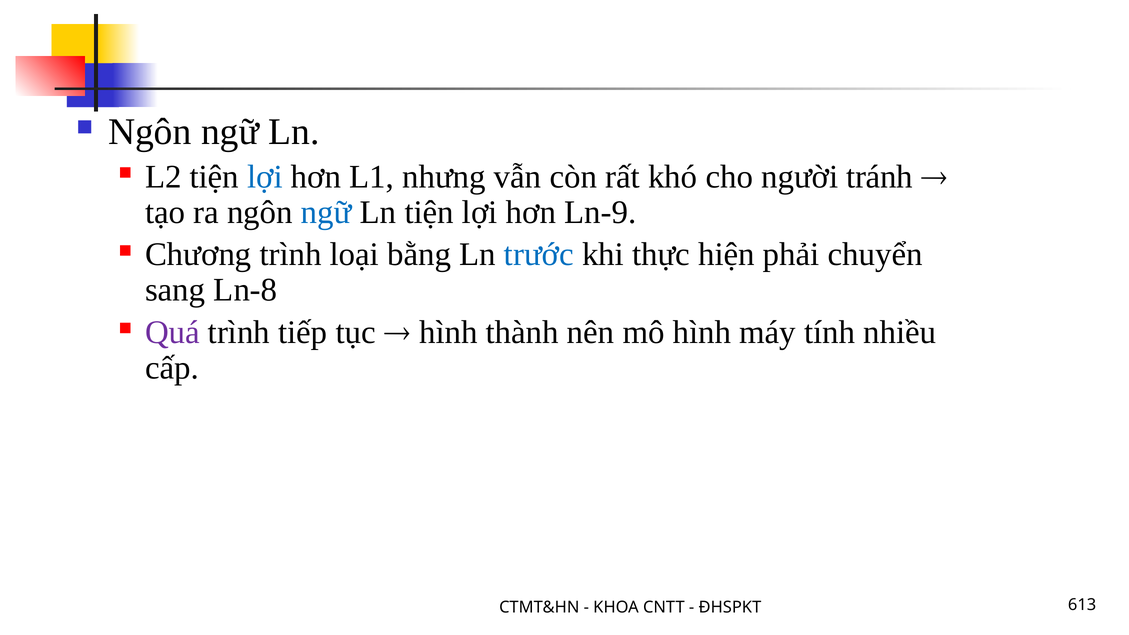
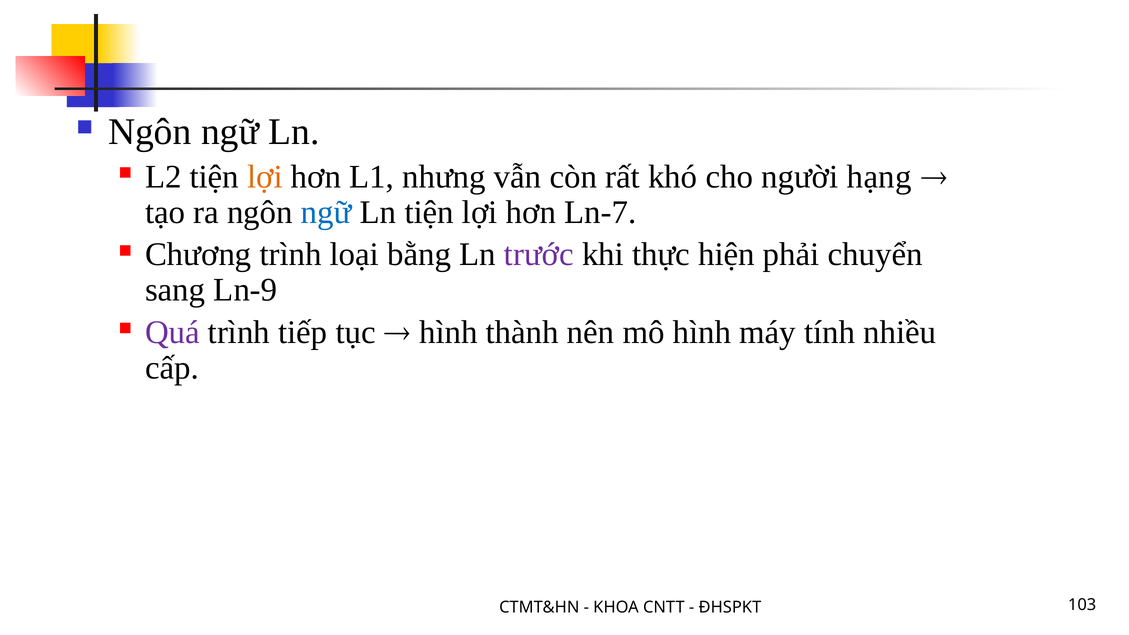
lợi colour: blue -> orange (265, 177)
tránh: tránh -> hạng (879, 177)
Ln-9: Ln-9 -> Ln-7 (600, 212)
trước colour: blue -> purple (539, 255)
Ln-8: Ln-8 -> Ln-9 (245, 290)
613: 613 -> 103 (1082, 605)
